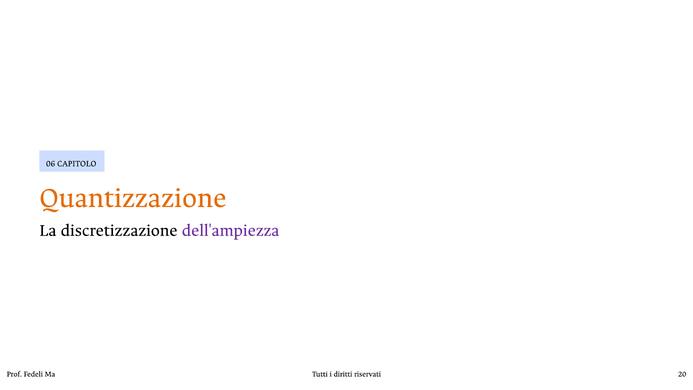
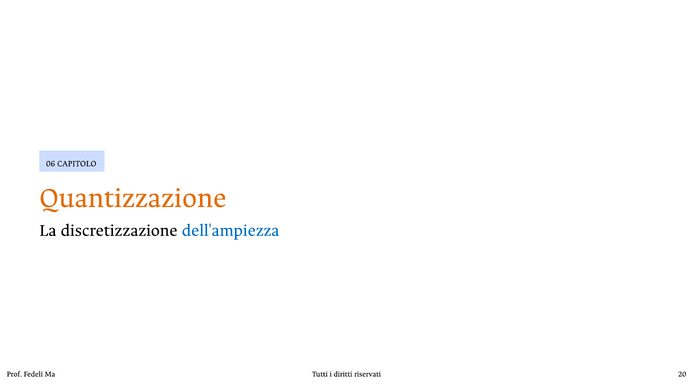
dell'ampiezza colour: purple -> blue (231, 230)
